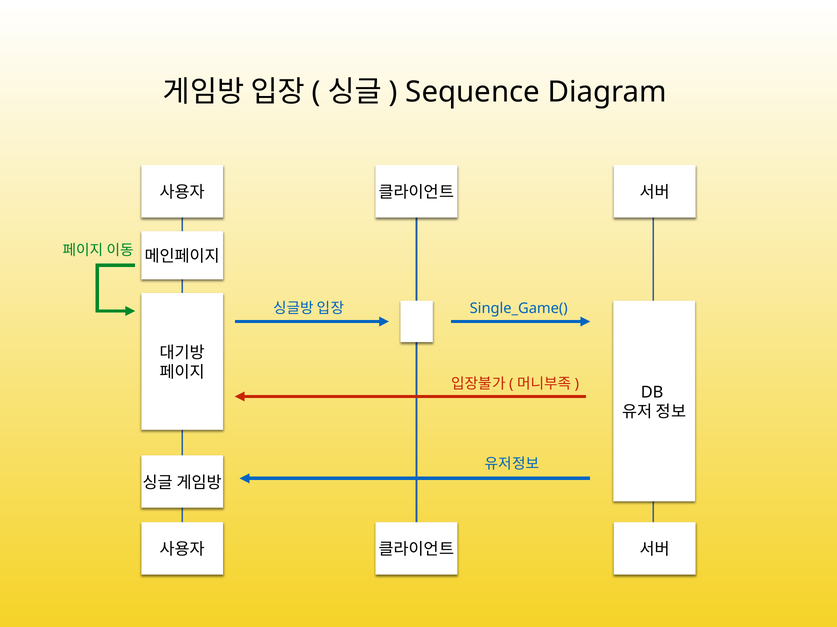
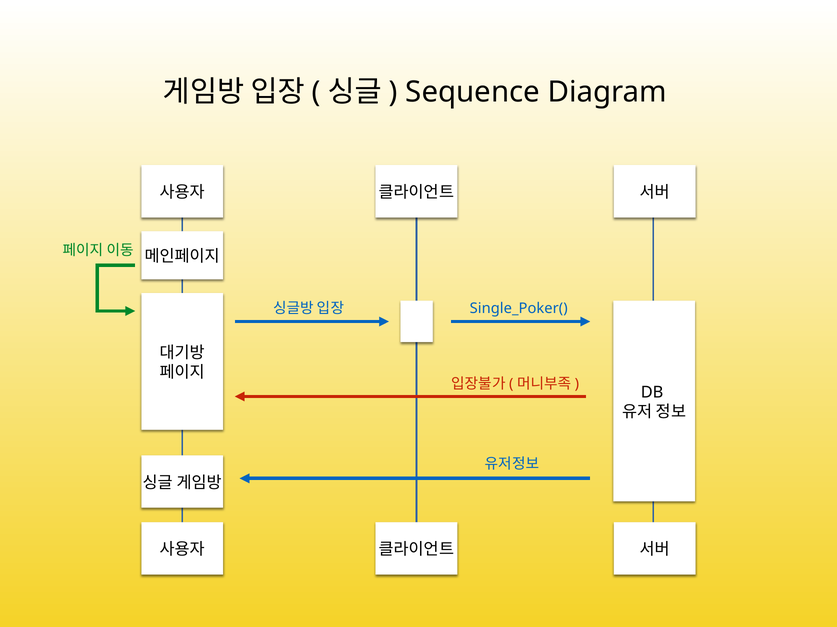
Single_Game(: Single_Game( -> Single_Poker( (519, 309)
